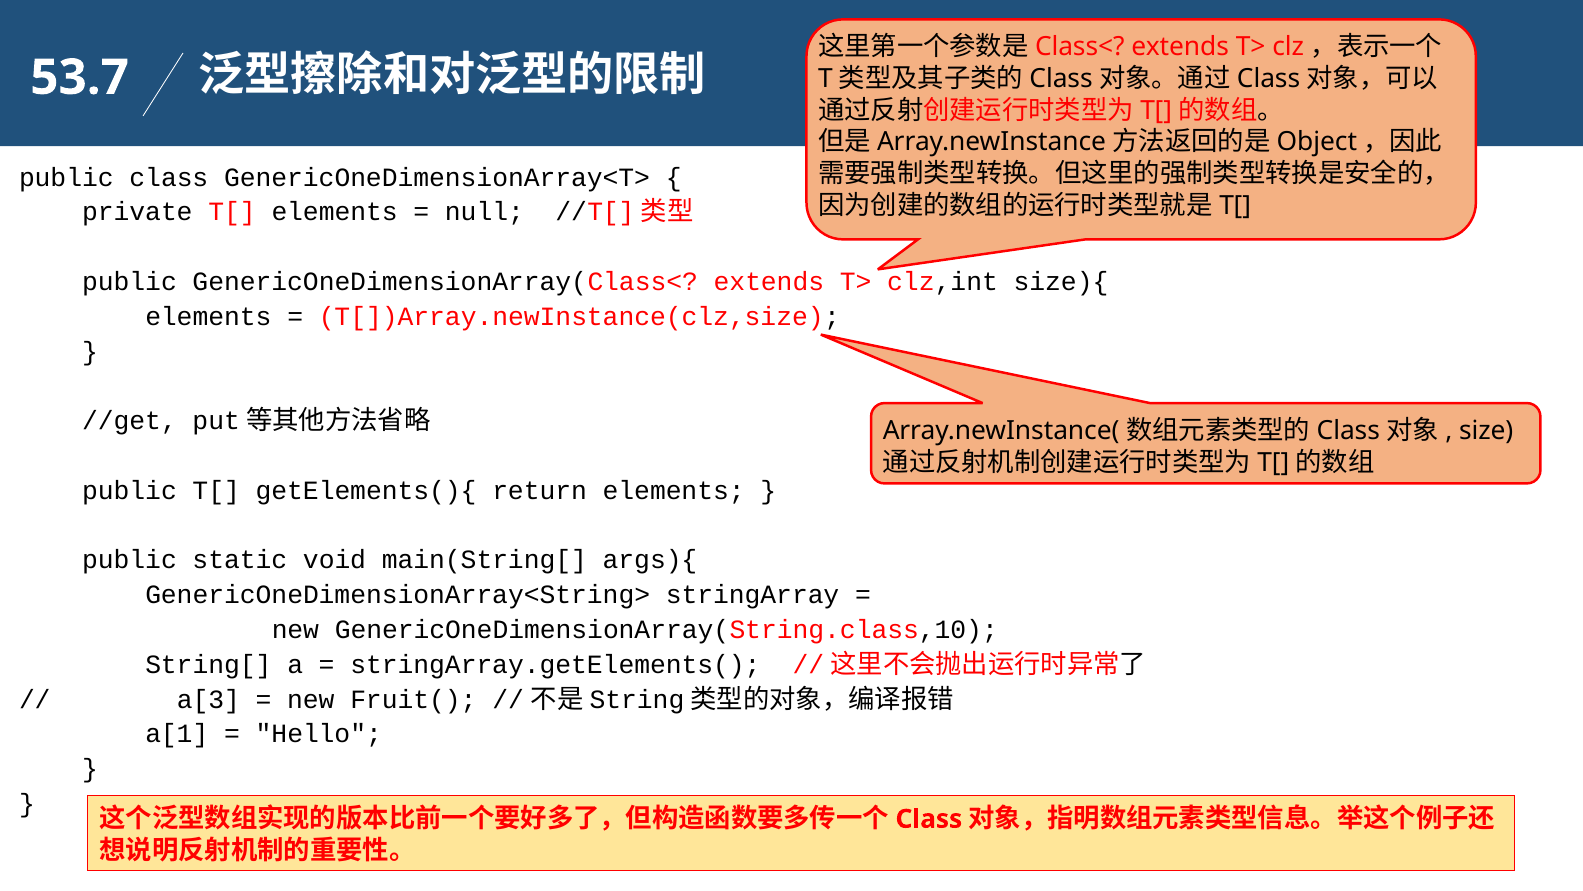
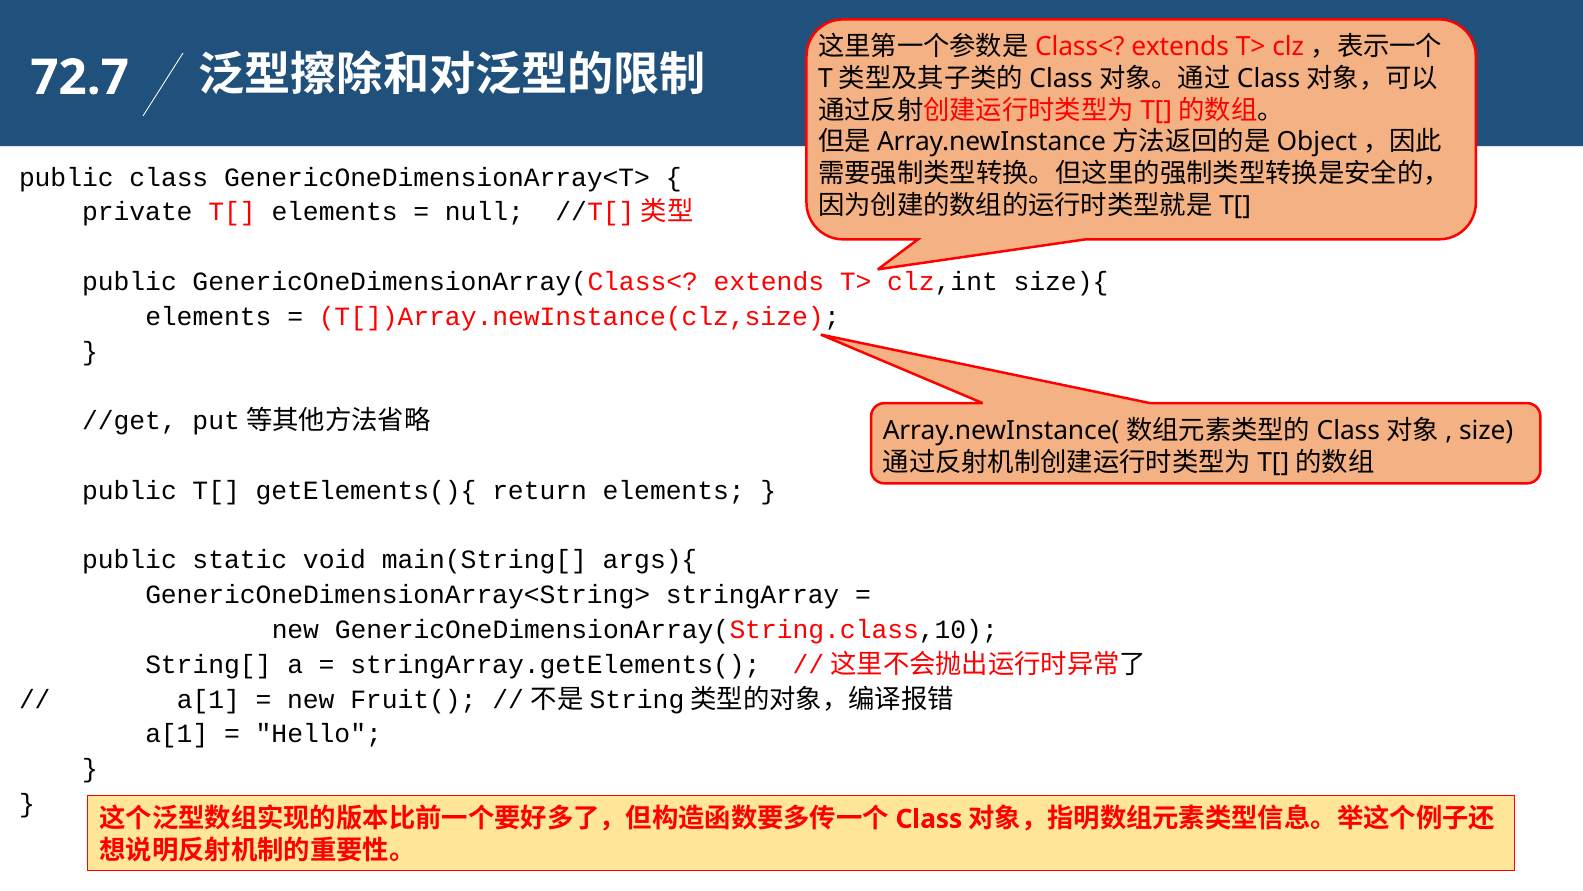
53.7: 53.7 -> 72.7 (80, 78)
a[3: a[3 -> a[1 (208, 699)
